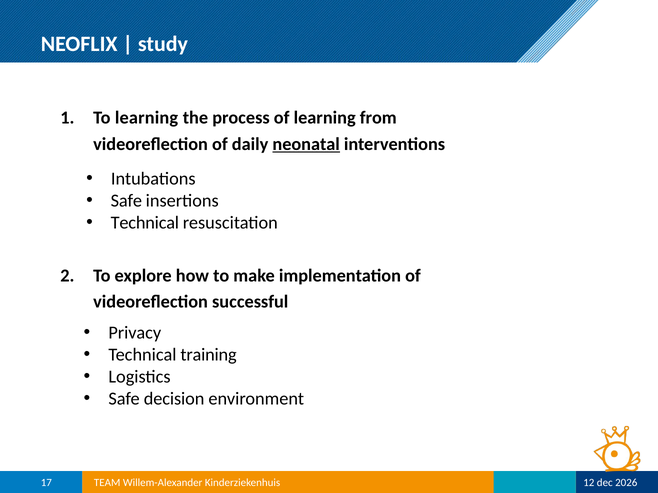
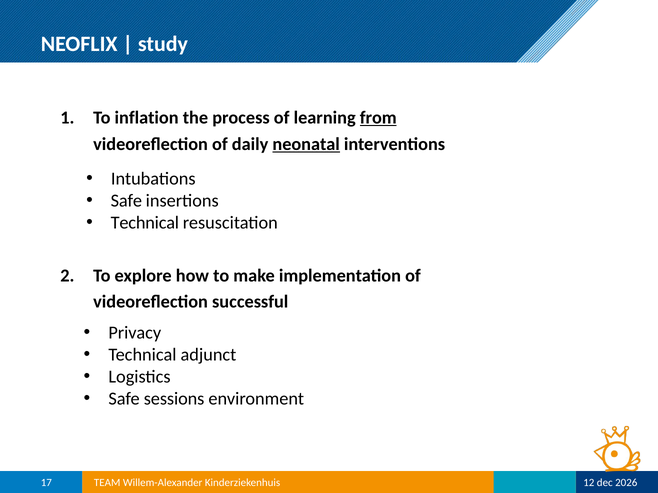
To learning: learning -> inflation (147, 118)
from underline: none -> present (378, 118)
training: training -> adjunct (208, 355)
decision: decision -> sessions (174, 399)
